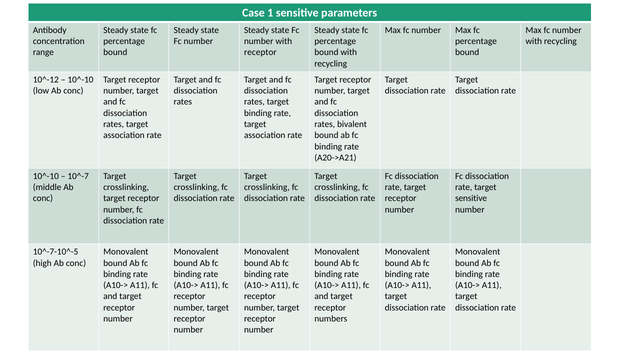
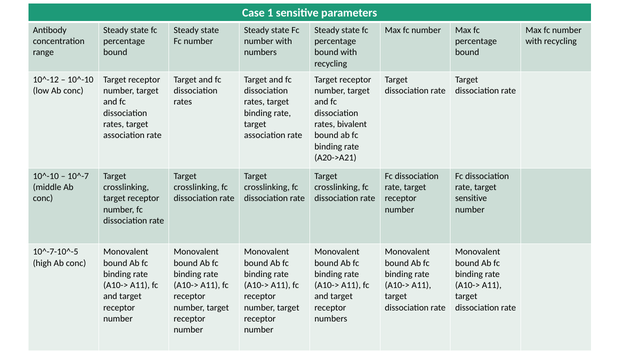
receptor: receptor -> numbers (260, 52)
